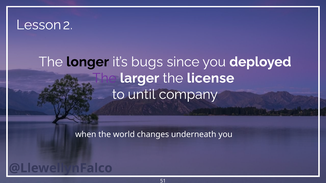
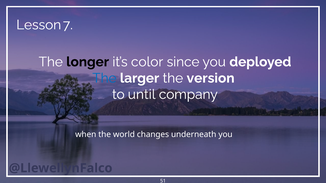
2: 2 -> 7 (68, 25)
bugs: bugs -> color (147, 62)
The colour: purple -> blue (104, 78)
license: license -> version (211, 78)
